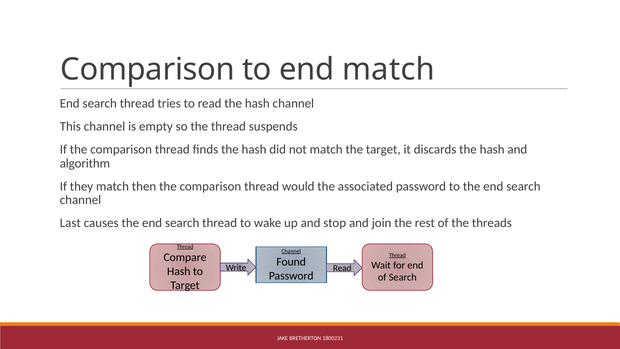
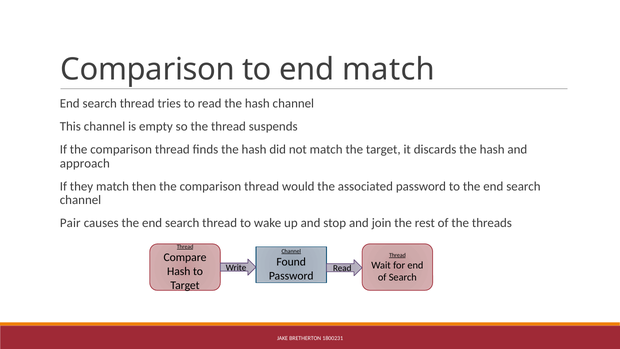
algorithm: algorithm -> approach (85, 163)
Last: Last -> Pair (70, 223)
